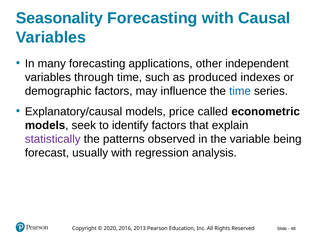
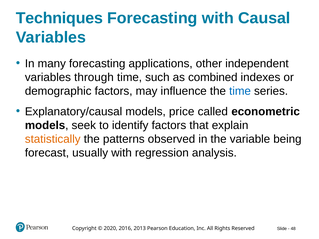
Seasonality: Seasonality -> Techniques (59, 18)
produced: produced -> combined (213, 77)
statistically colour: purple -> orange (53, 139)
